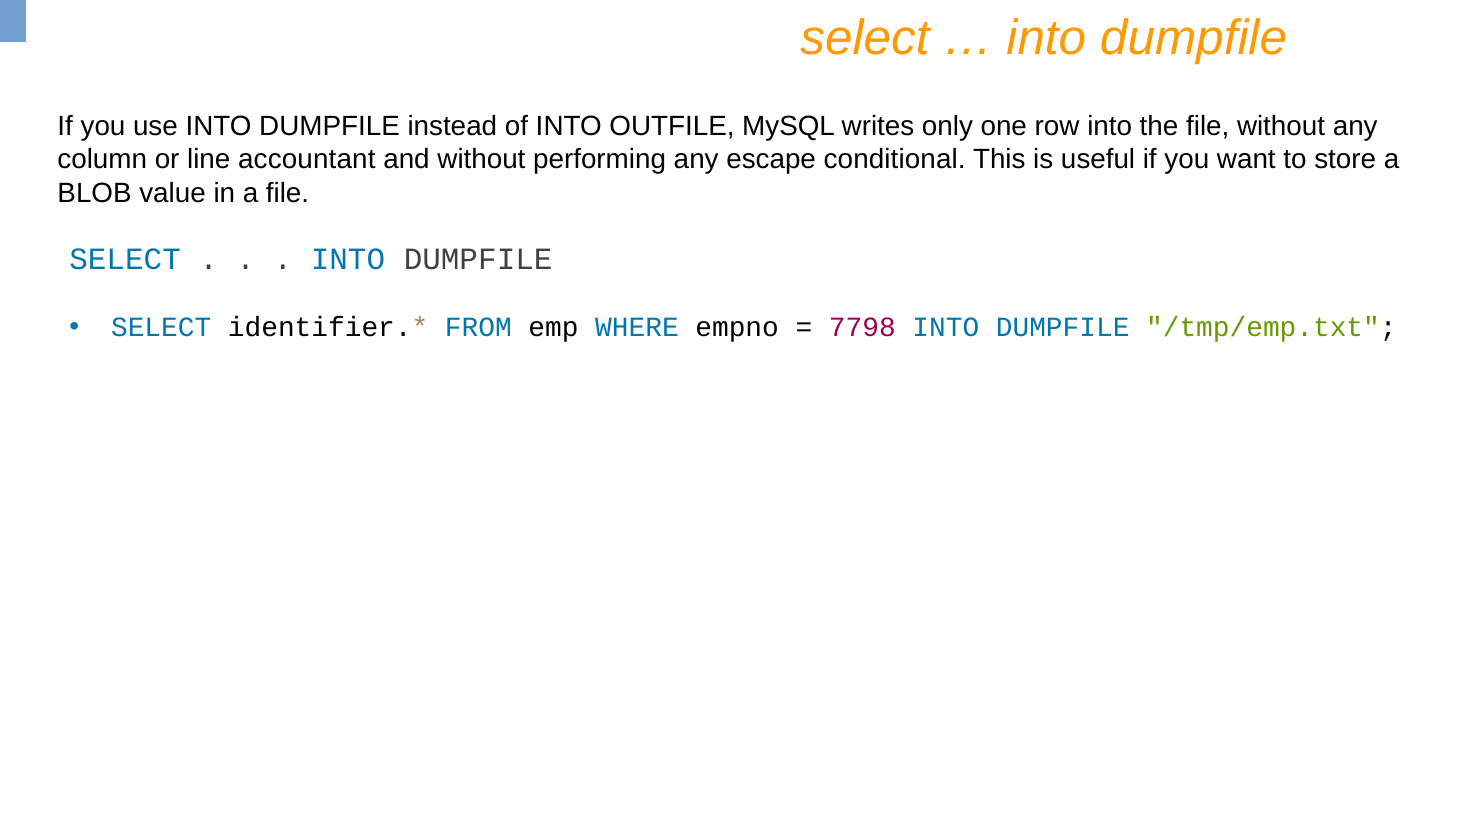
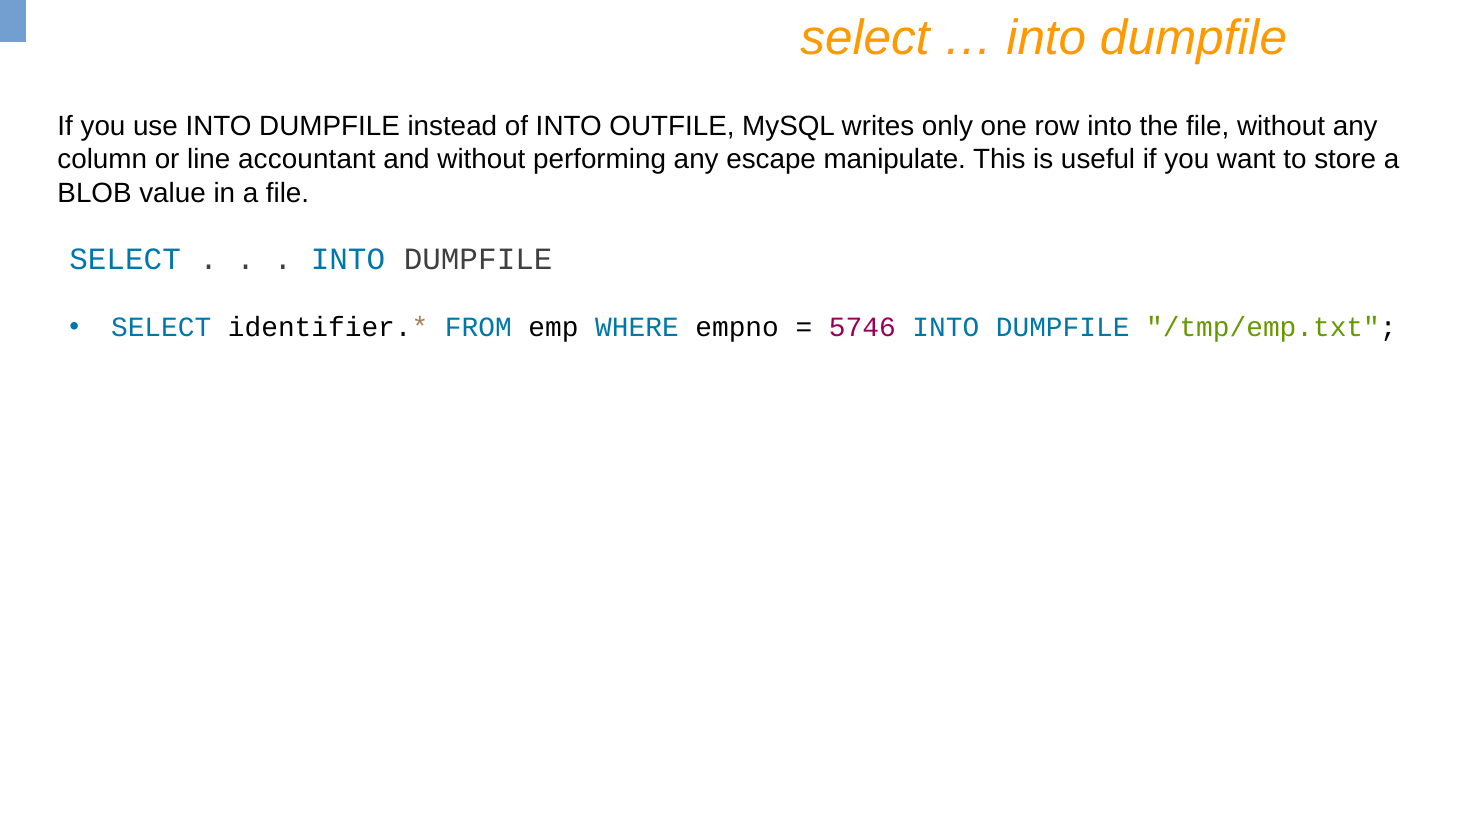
conditional: conditional -> manipulate (895, 159)
7798: 7798 -> 5746 (862, 327)
